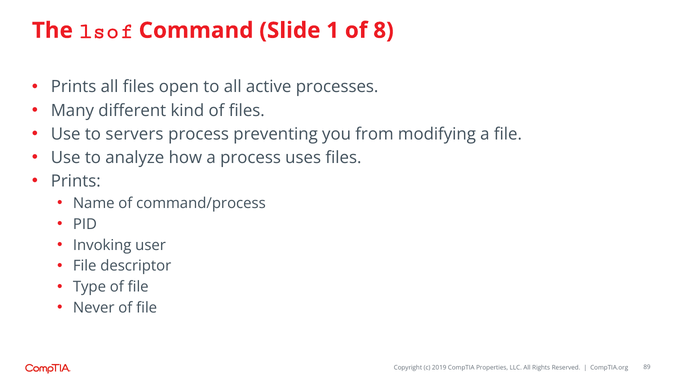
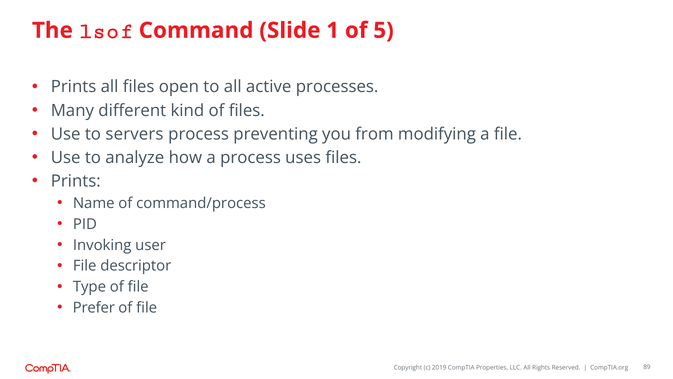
8: 8 -> 5 (384, 30)
Never: Never -> Prefer (94, 308)
